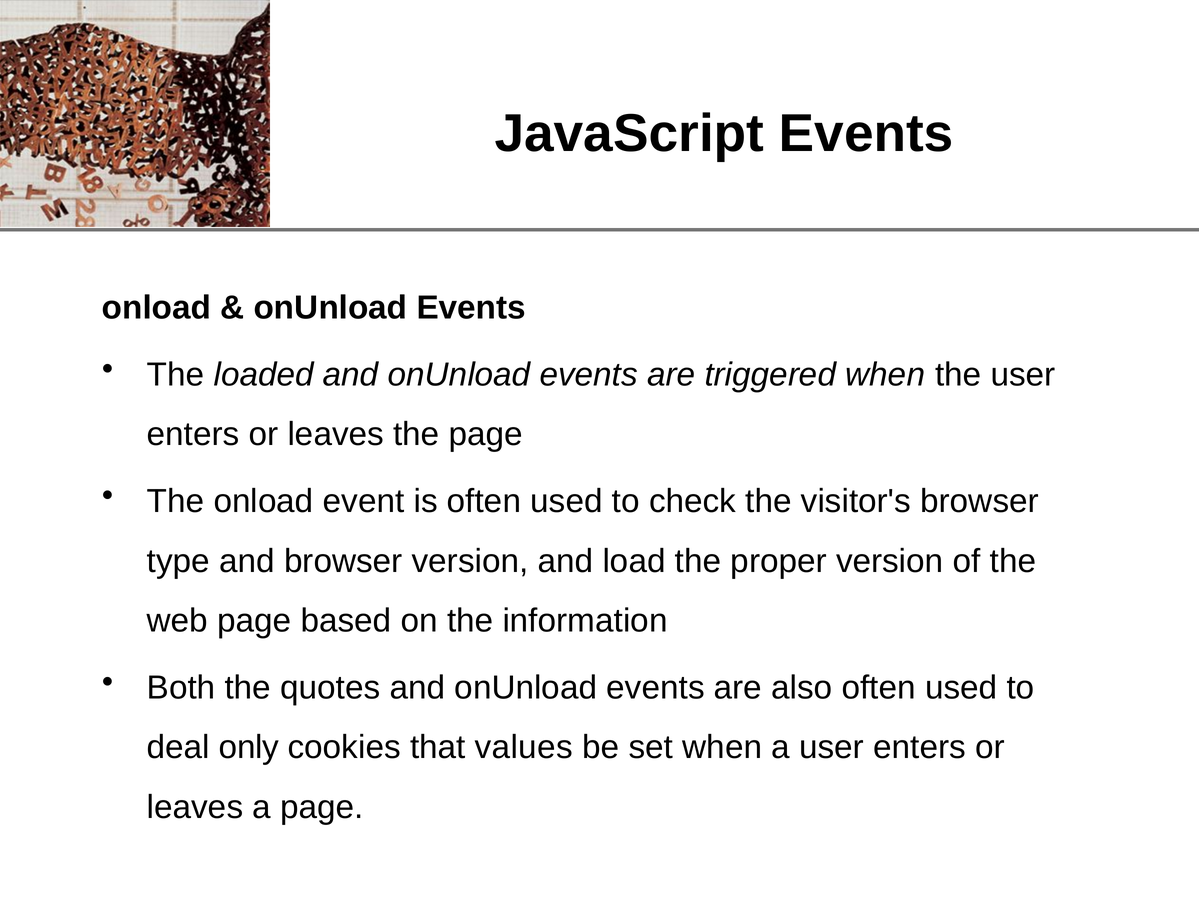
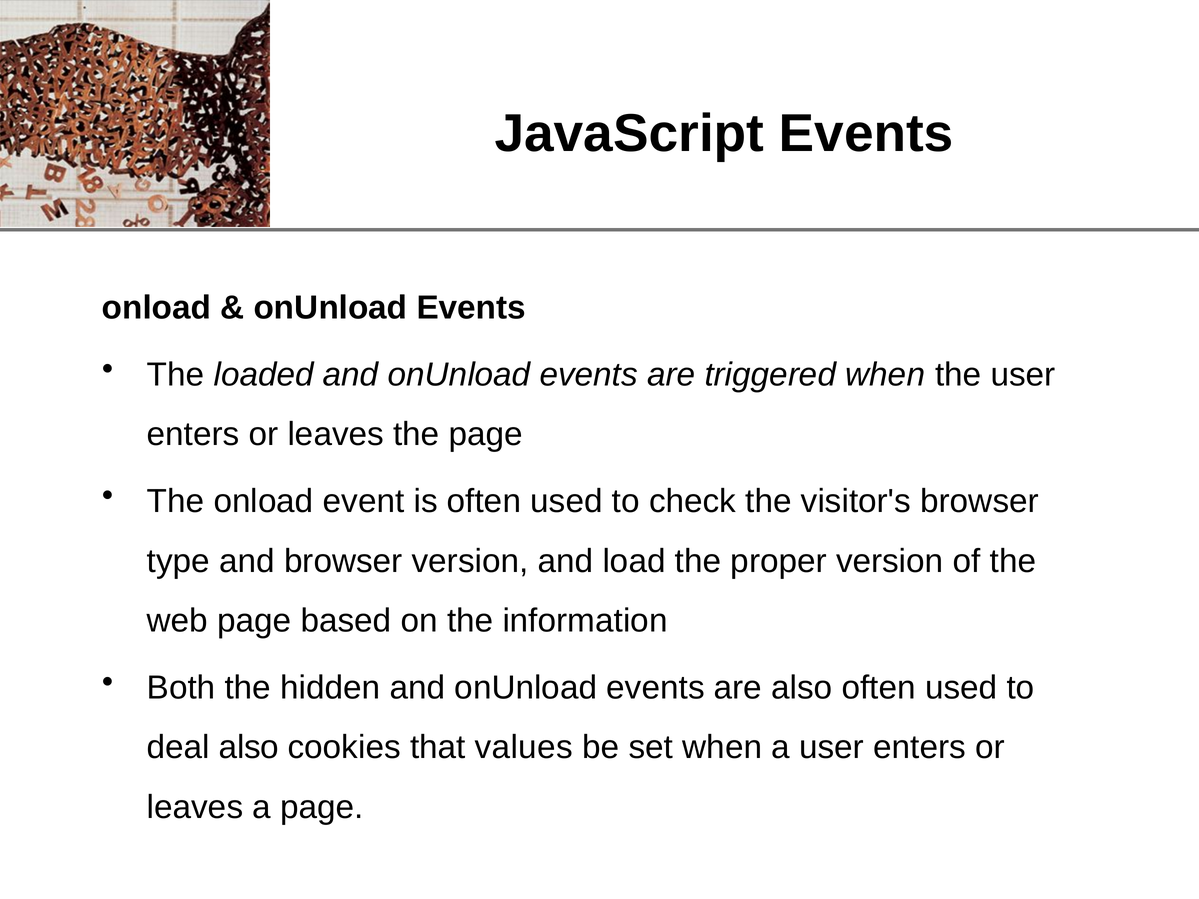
quotes: quotes -> hidden (330, 688)
deal only: only -> also (249, 748)
